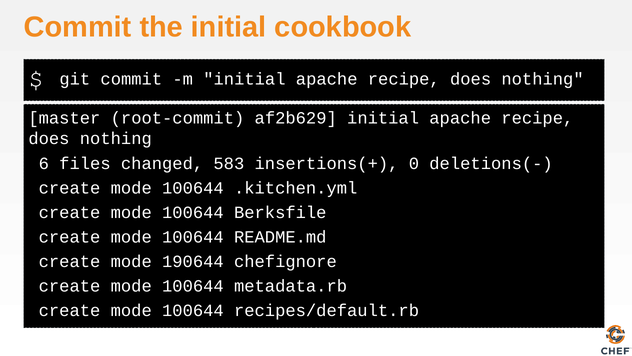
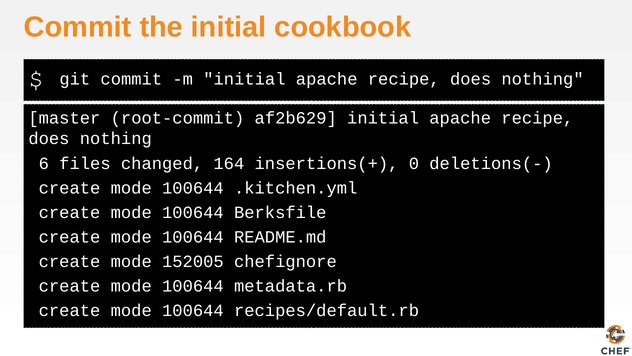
583: 583 -> 164 (229, 163)
190644: 190644 -> 152005 (193, 261)
